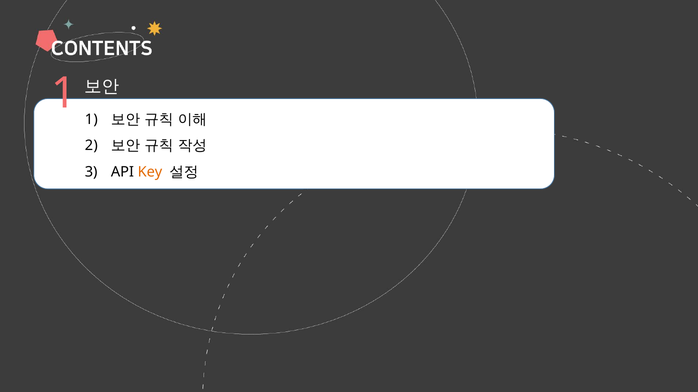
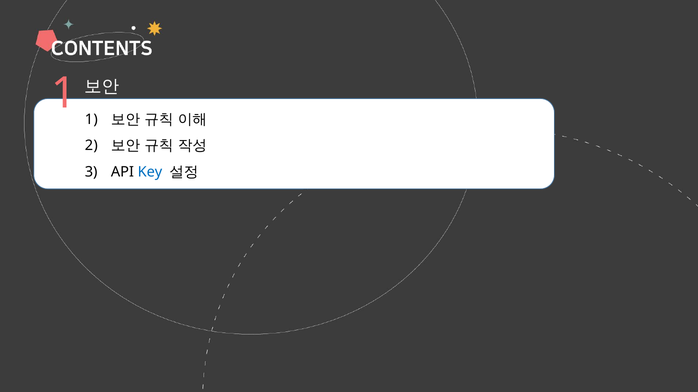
Key colour: orange -> blue (150, 172)
